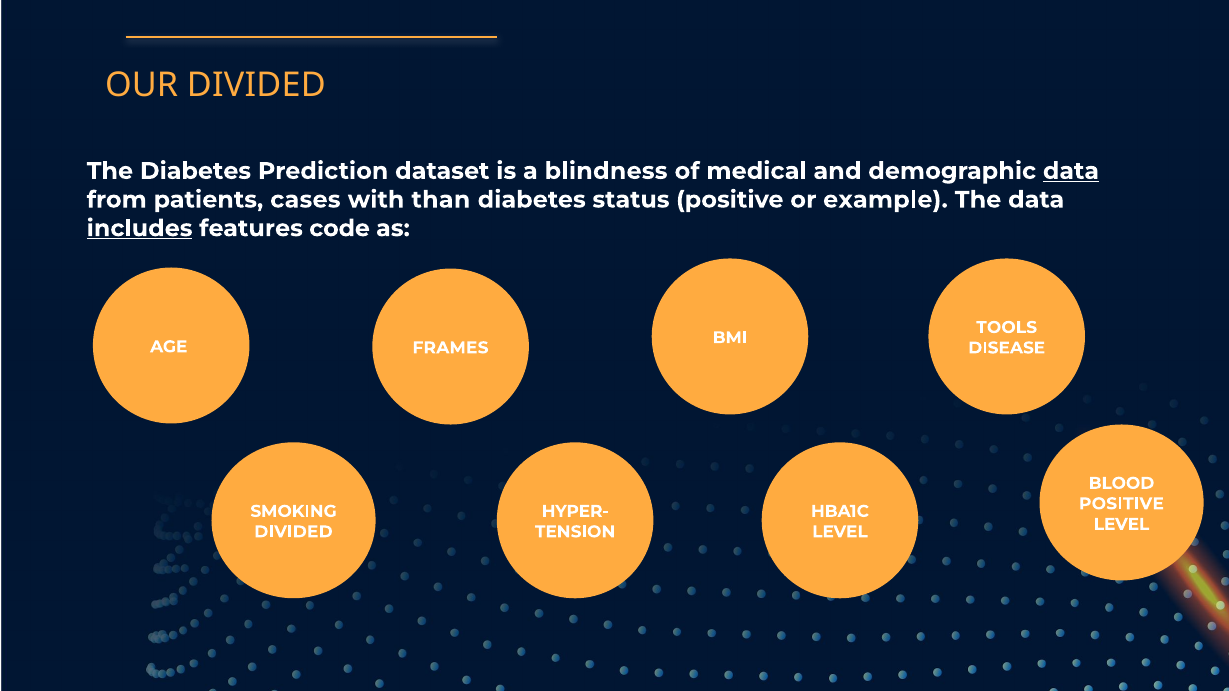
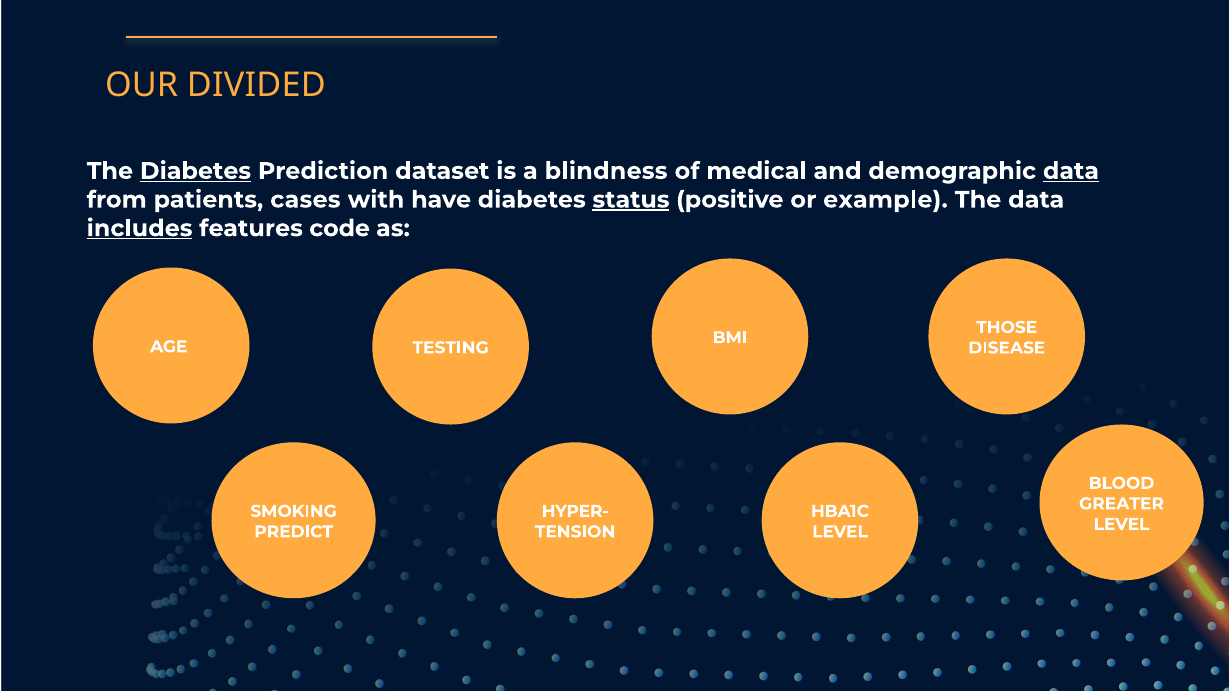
Diabetes underline: none -> present (195, 171)
than: than -> have (441, 200)
status underline: none -> present (631, 200)
TOOLS: TOOLS -> THOSE (1007, 327)
FRAMES: FRAMES -> TESTING (451, 348)
POSITIVE: POSITIVE -> GREATER (1122, 504)
DIVIDED: DIVIDED -> PREDICT (294, 532)
